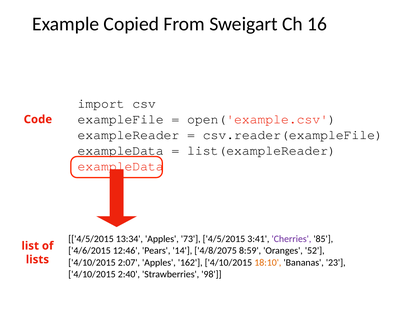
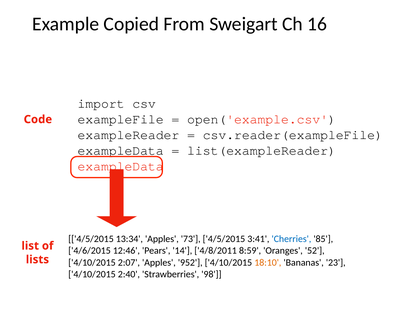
Cherries colour: purple -> blue (291, 239)
4/8/2075: 4/8/2075 -> 4/8/2011 (216, 251)
162: 162 -> 952 (190, 262)
